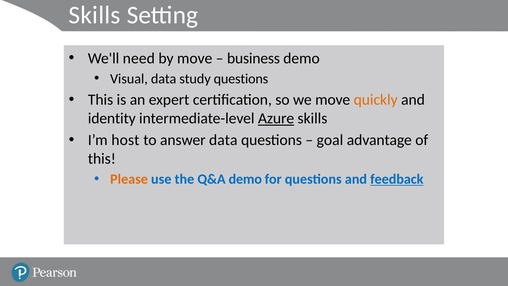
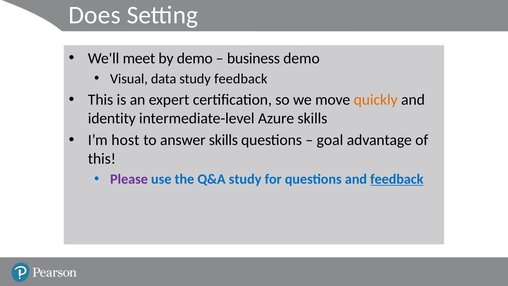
Skills: Skills -> Does (95, 15)
need: need -> meet (139, 58)
by move: move -> demo (195, 58)
study questions: questions -> feedback (241, 79)
Azure underline: present -> none (276, 118)
answer data: data -> skills (223, 140)
Please colour: orange -> purple (129, 179)
Q&A demo: demo -> study (245, 179)
